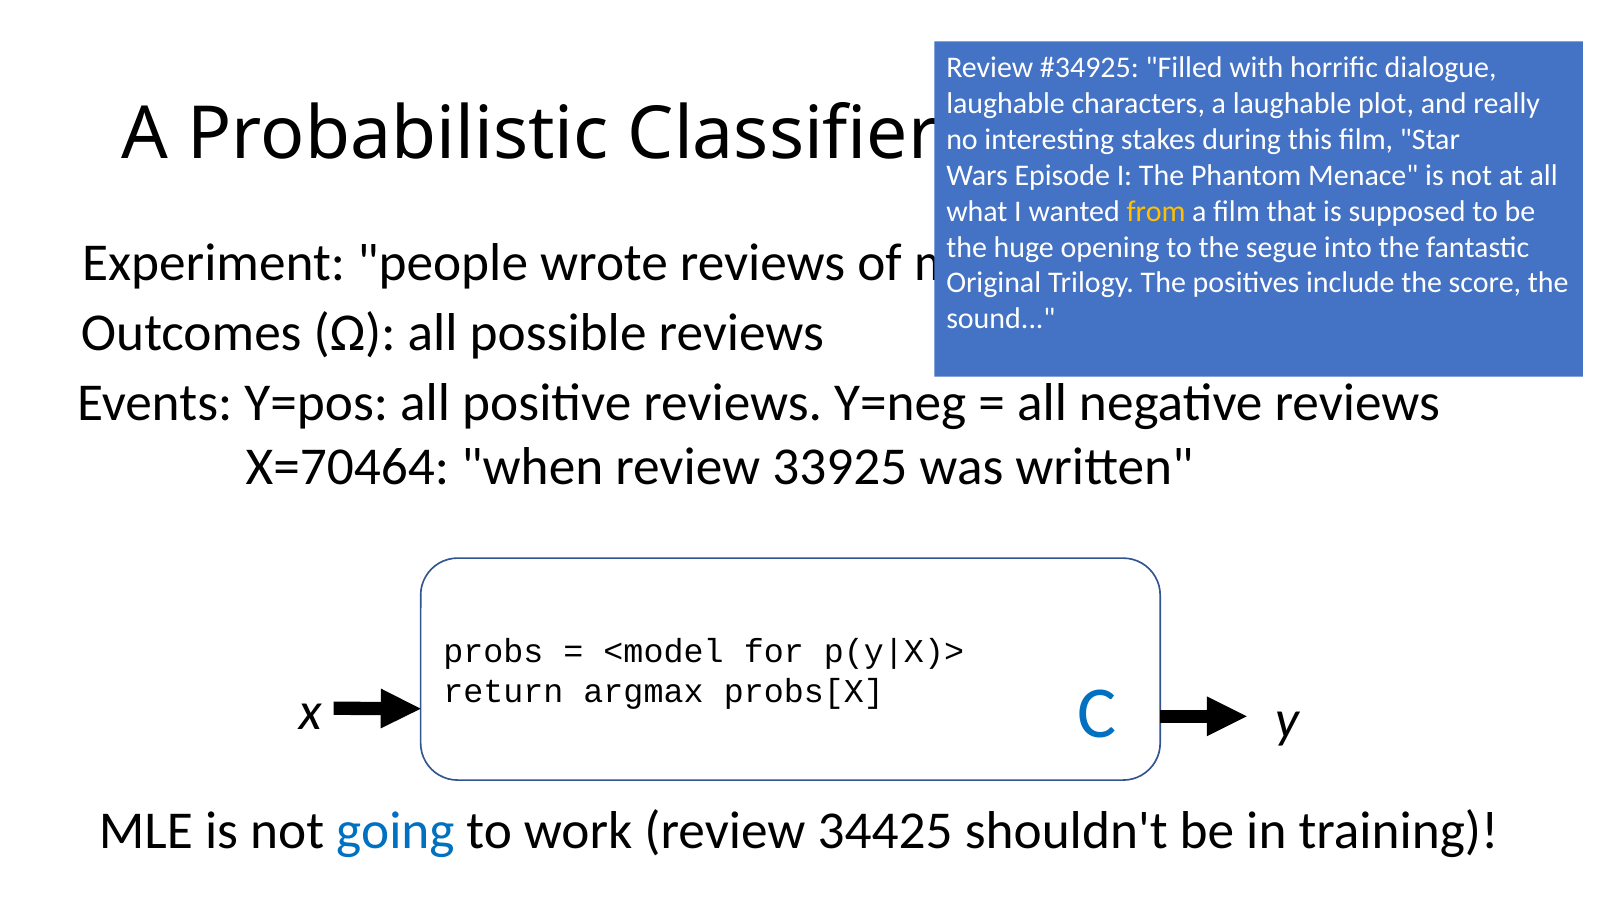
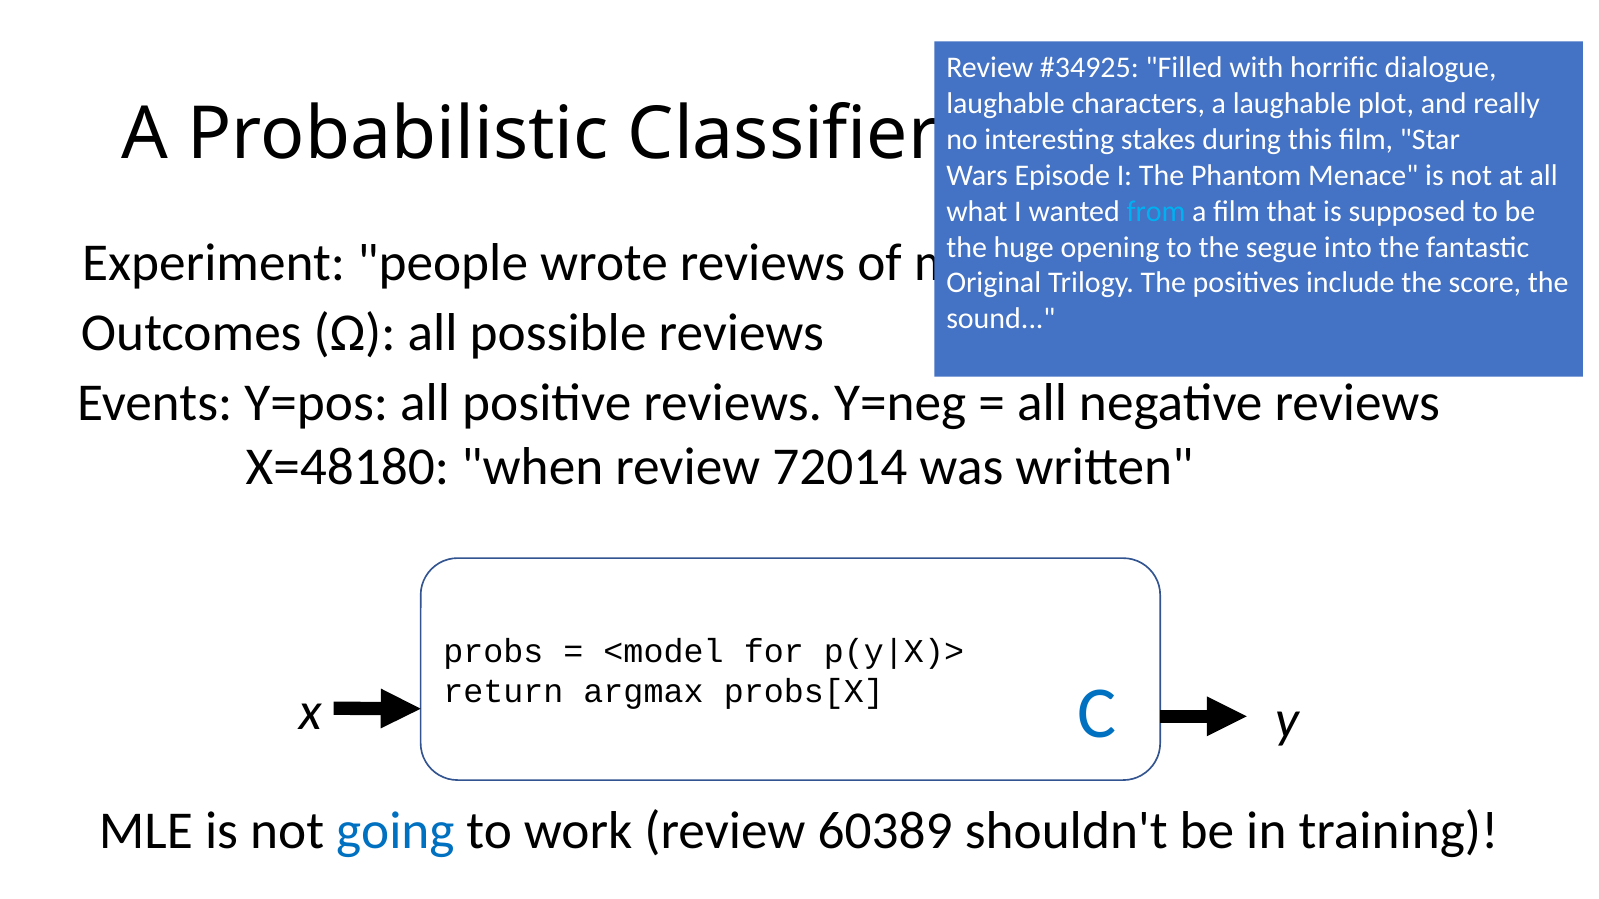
from colour: yellow -> light blue (1156, 211)
X=70464: X=70464 -> X=48180 (347, 468)
33925: 33925 -> 72014 (840, 468)
34425: 34425 -> 60389 (885, 831)
